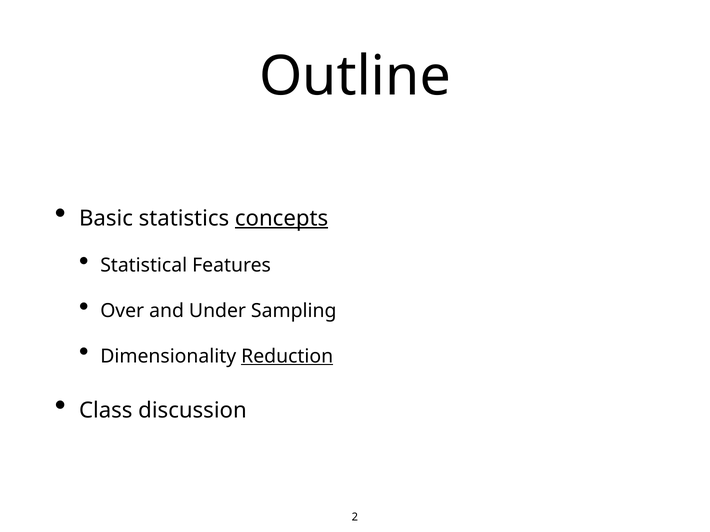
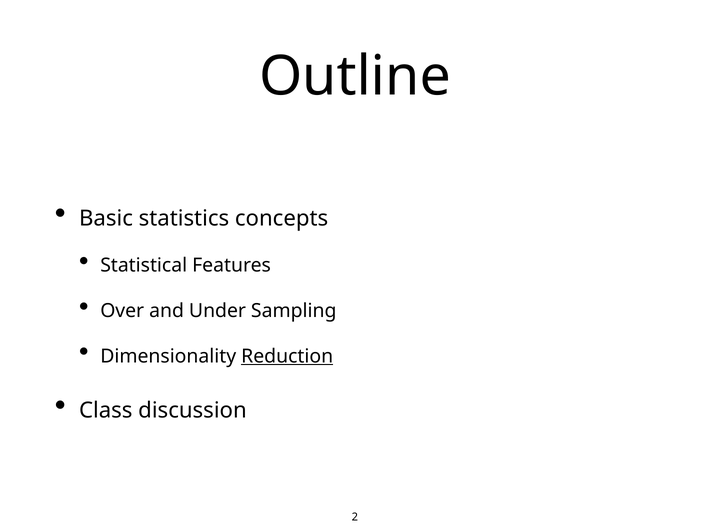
concepts underline: present -> none (282, 218)
